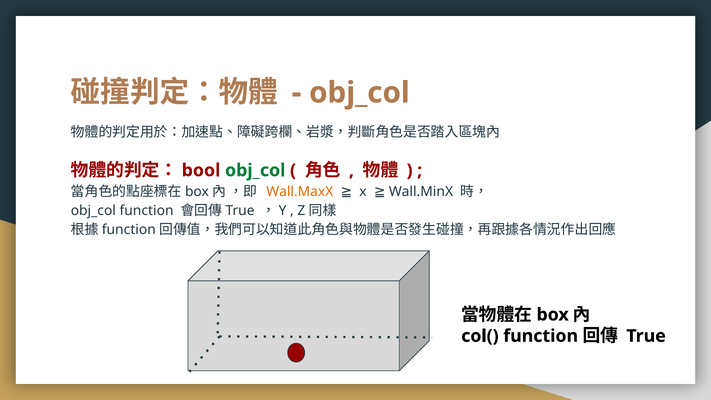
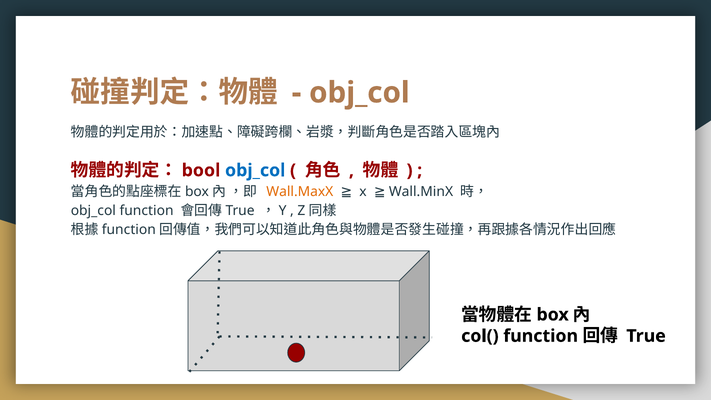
obj_col colour: green -> blue (255, 170)
